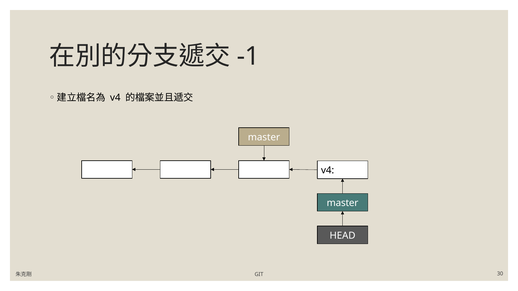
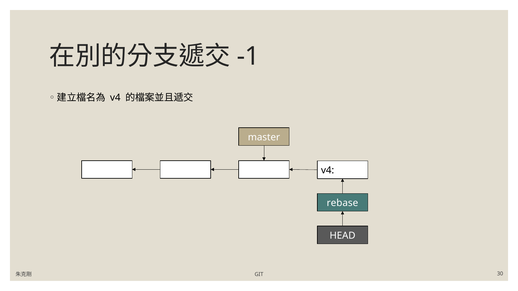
master: master -> rebase (342, 203)
